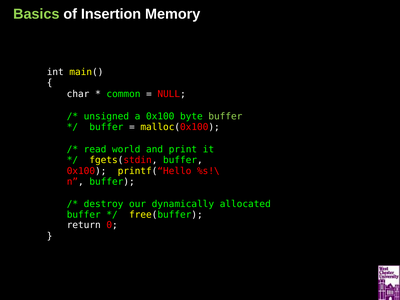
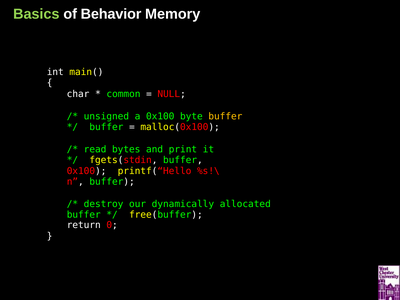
Insertion: Insertion -> Behavior (111, 14)
buffer colour: light green -> yellow (225, 116)
world: world -> bytes (126, 149)
